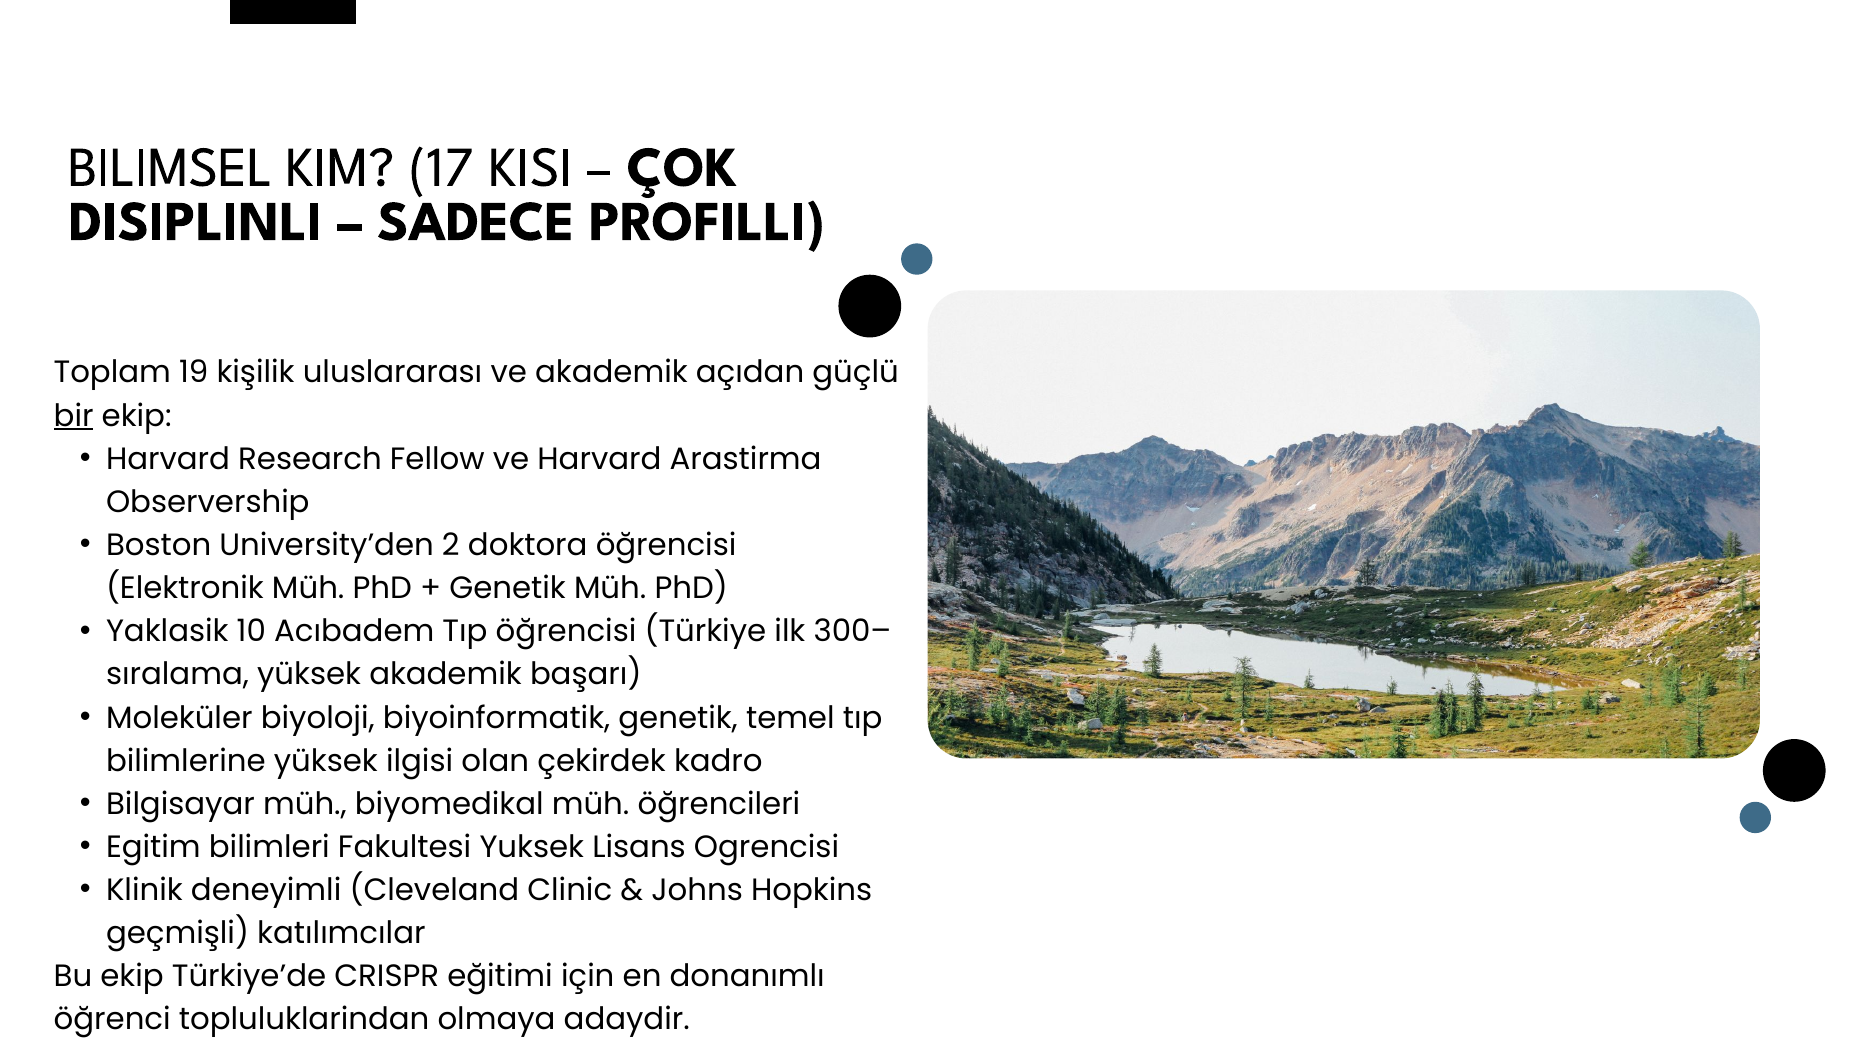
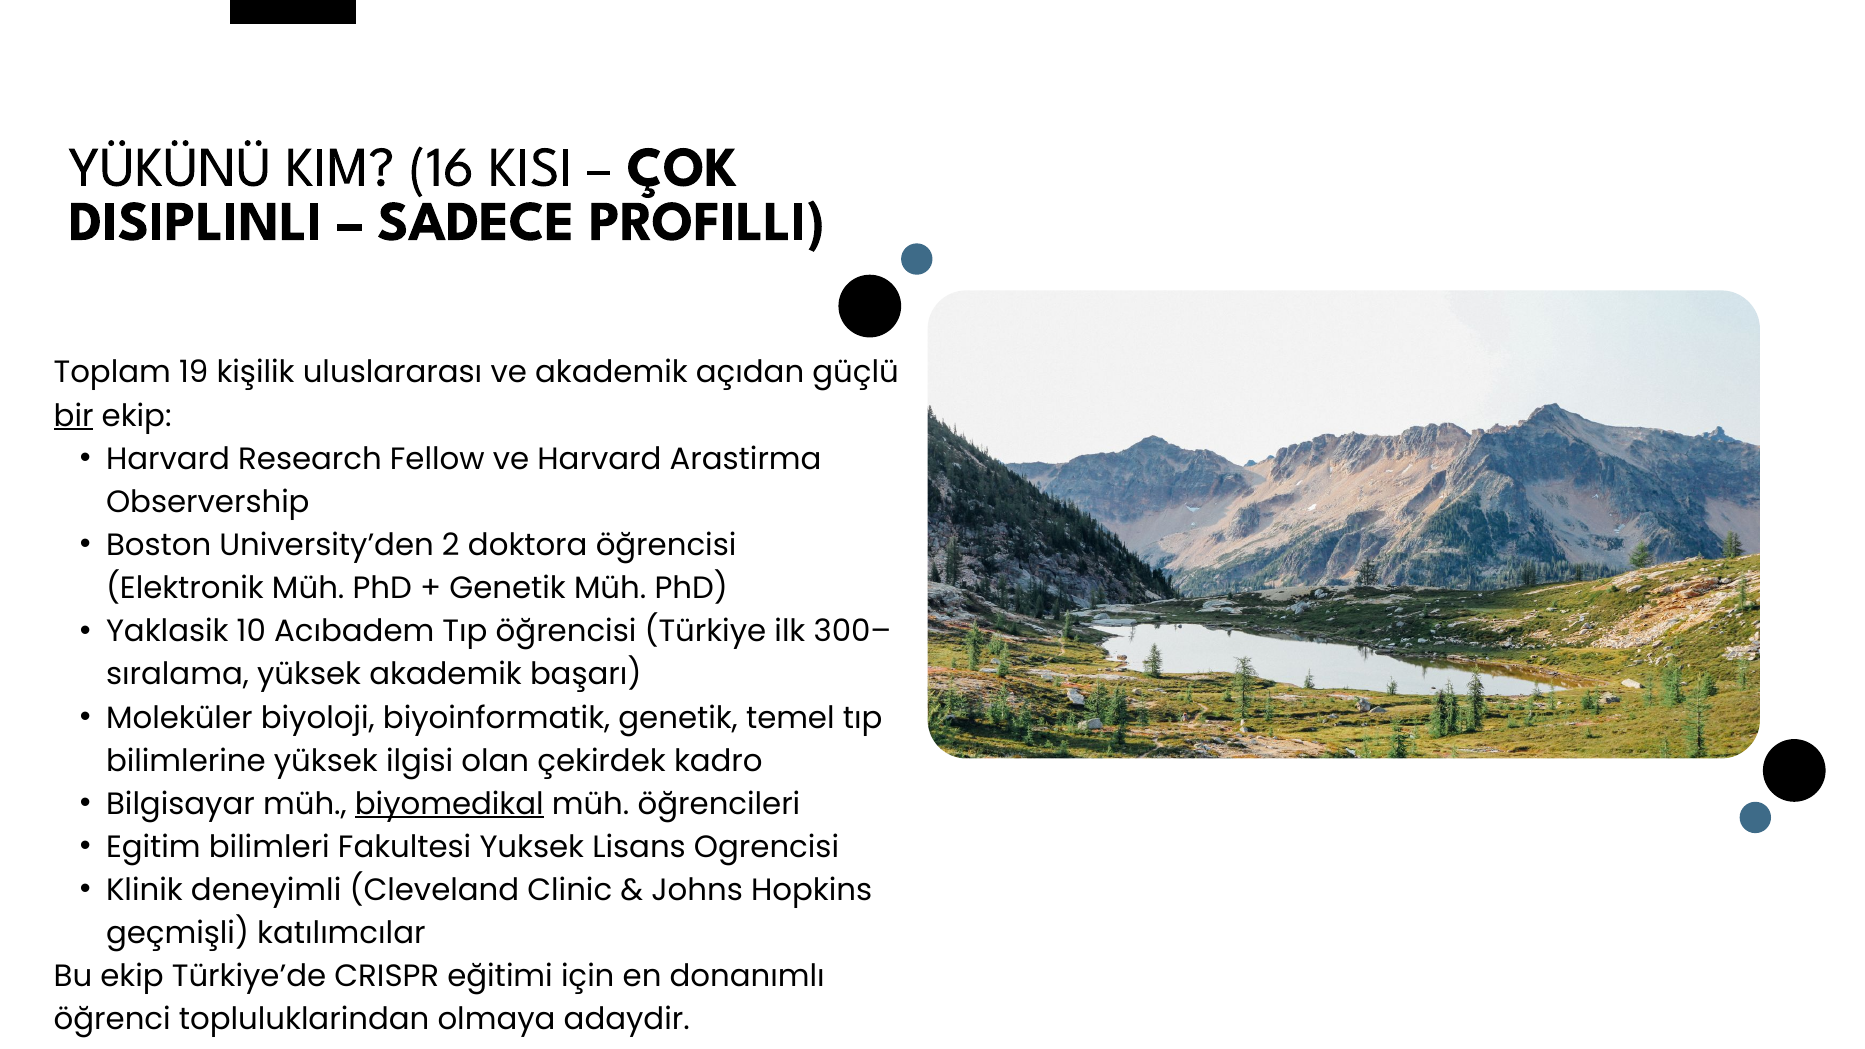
BILIMSEL: BILIMSEL -> YÜKÜNÜ (170, 167)
17: 17 -> 16 (441, 167)
biyomedikal underline: none -> present (449, 804)
